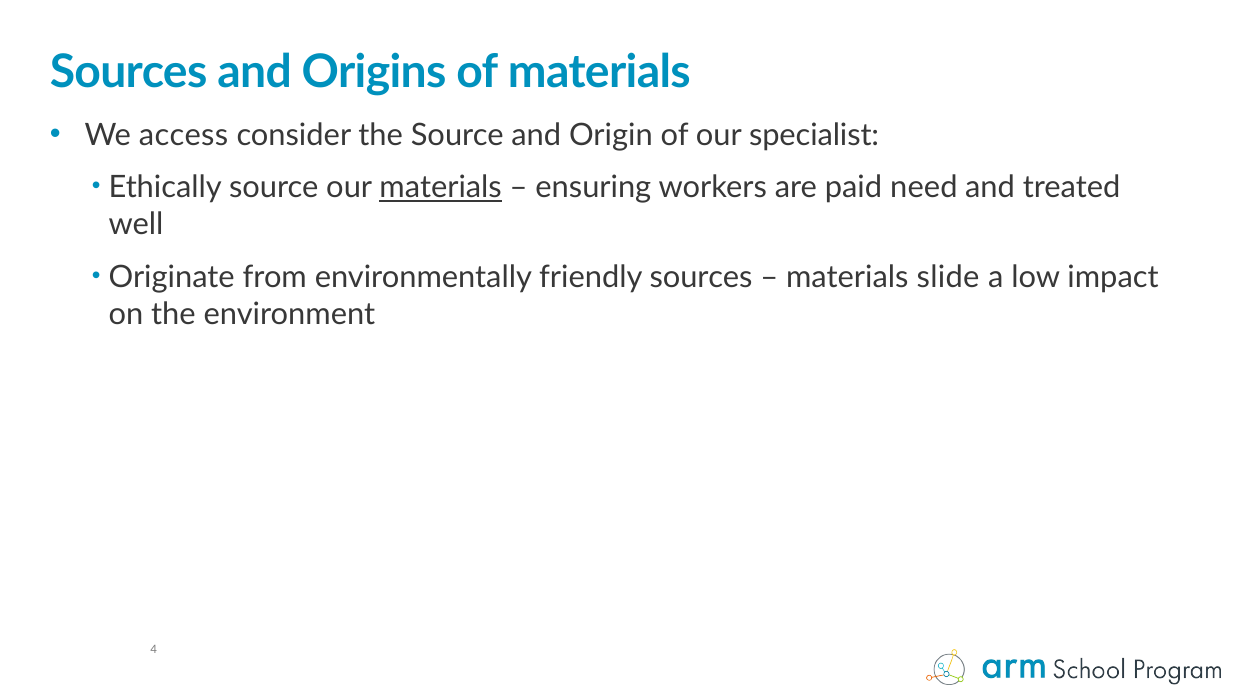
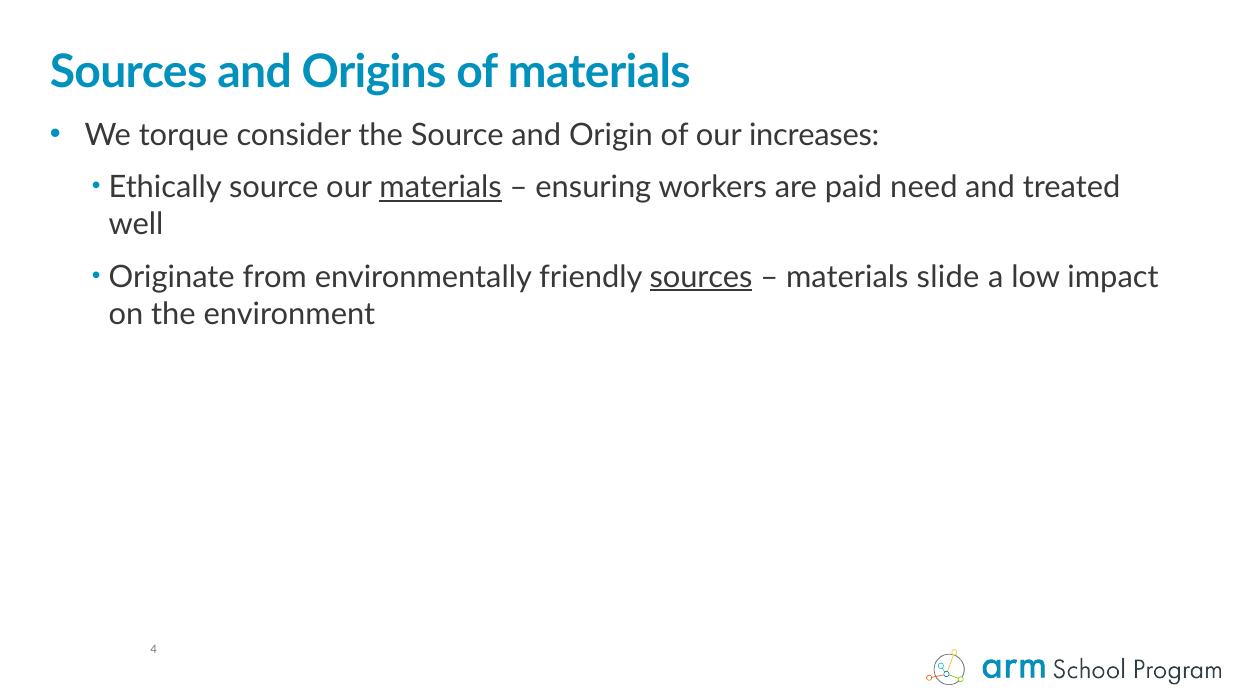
access: access -> torque (184, 135)
specialist: specialist -> increases (814, 135)
sources underline: none -> present (701, 277)
